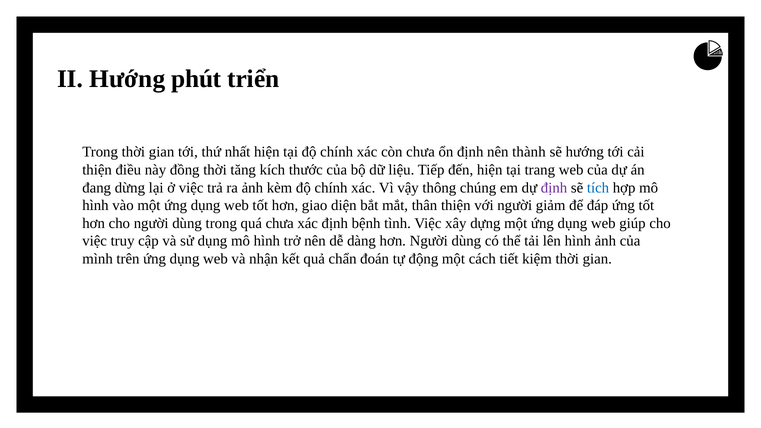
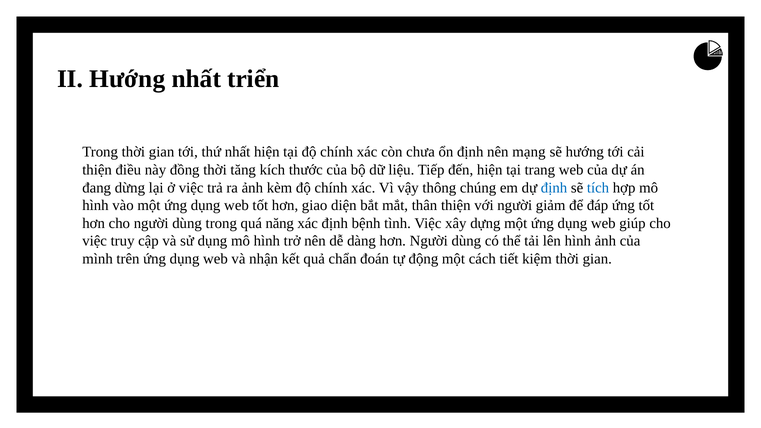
Hướng phút: phút -> nhất (196, 79)
thành: thành -> mạng (529, 152)
định colour: purple -> blue (554, 188)
quá chưa: chưa -> năng (280, 223)
